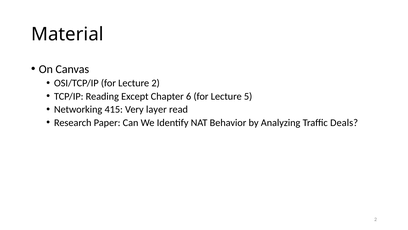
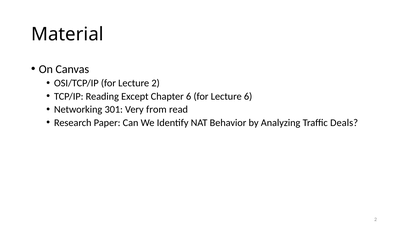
Lecture 5: 5 -> 6 (248, 96)
415: 415 -> 301 (114, 109)
layer: layer -> from (156, 109)
